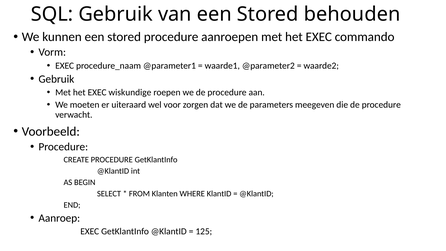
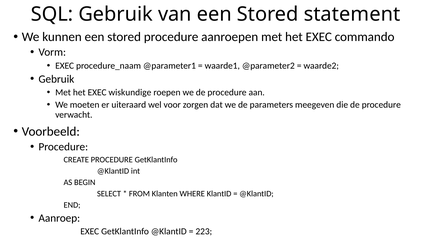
behouden: behouden -> statement (352, 14)
125: 125 -> 223 (204, 231)
